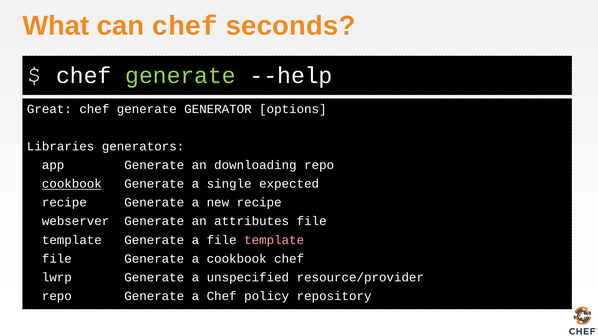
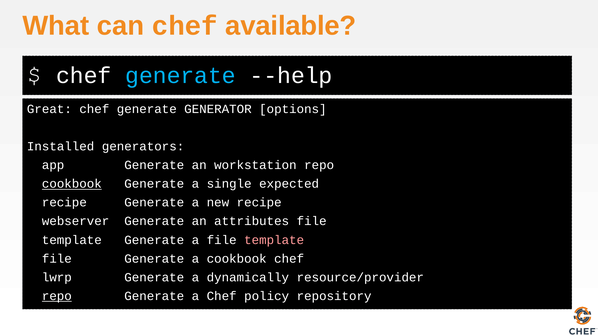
seconds: seconds -> available (291, 26)
generate colour: light green -> light blue (181, 76)
Libraries: Libraries -> Installed (61, 147)
downloading: downloading -> workstation (255, 165)
unspecified: unspecified -> dynamically (248, 278)
repo underline: none -> present (57, 296)
